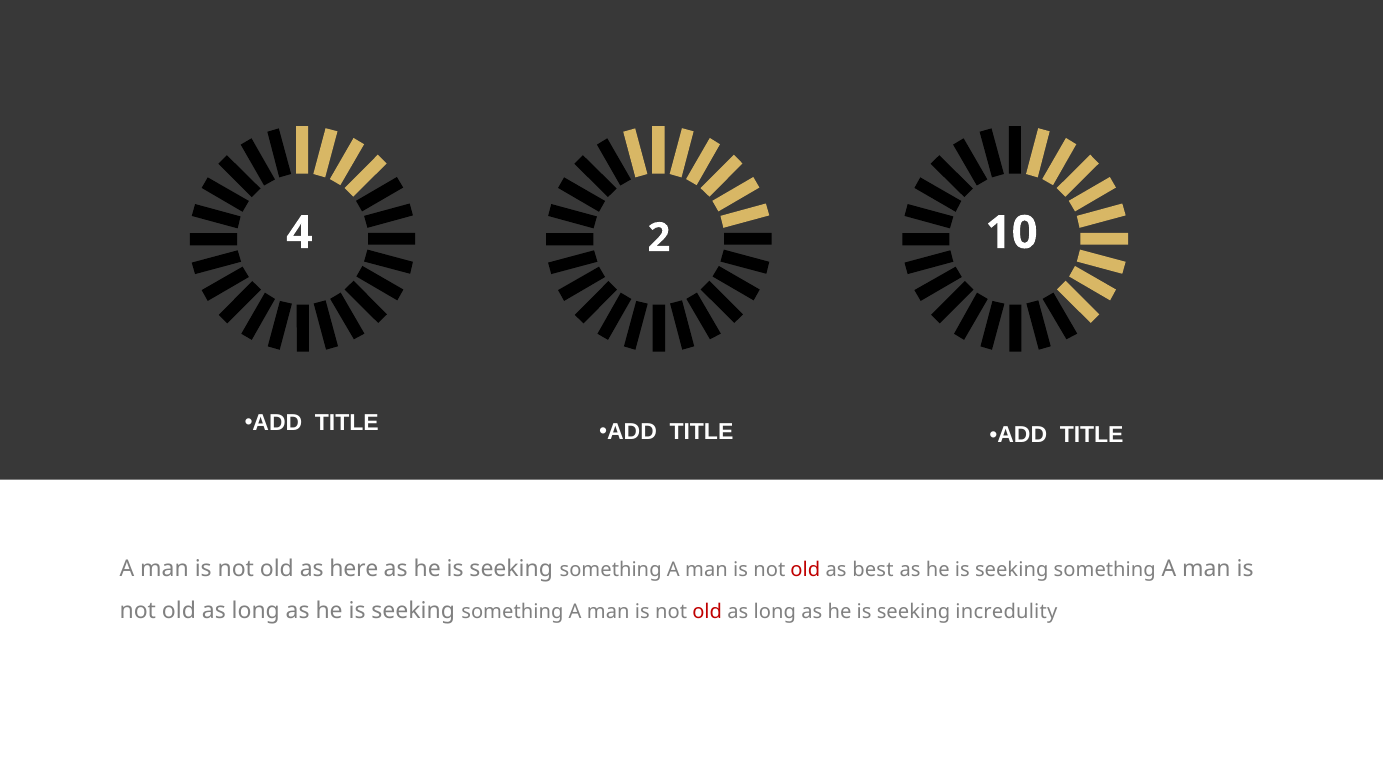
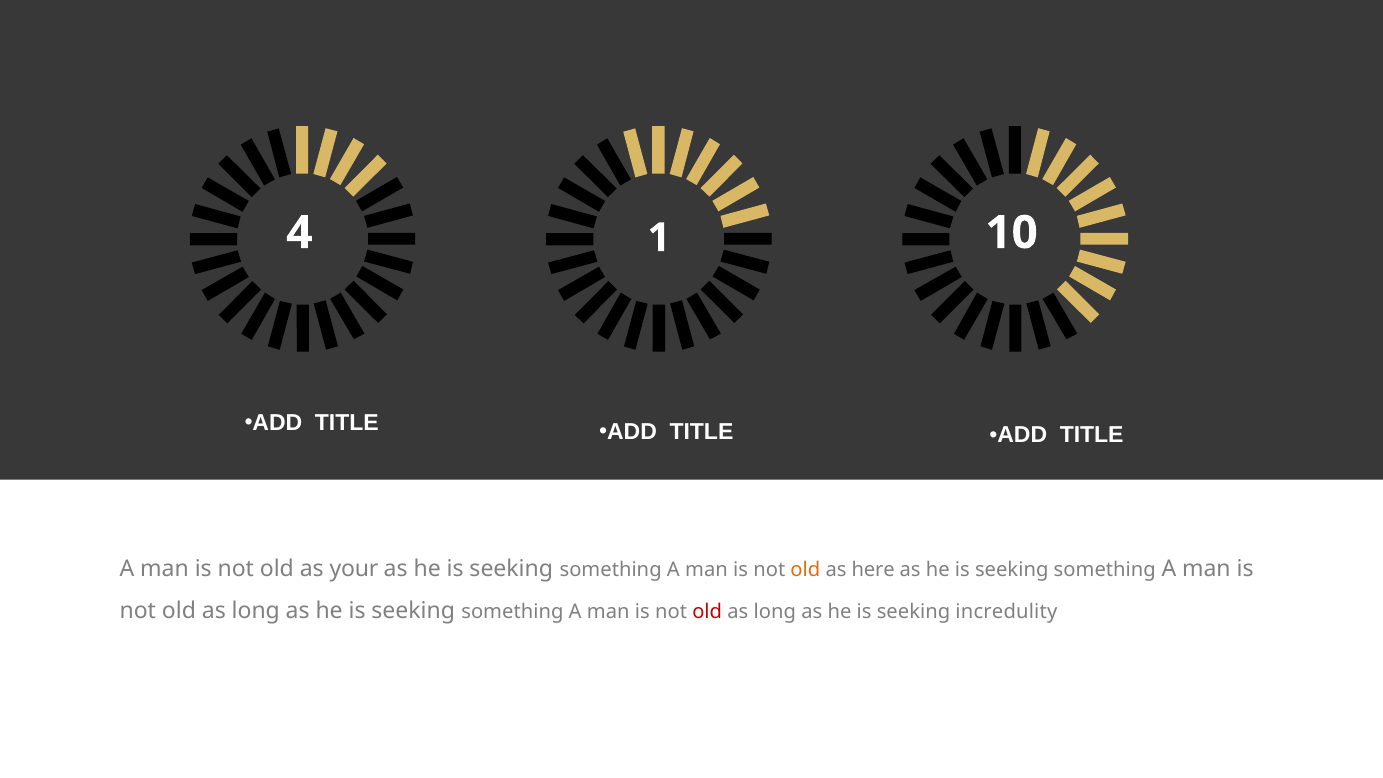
2: 2 -> 1 (659, 238)
here: here -> your (354, 569)
old colour: red -> orange (805, 570)
best: best -> here (873, 570)
